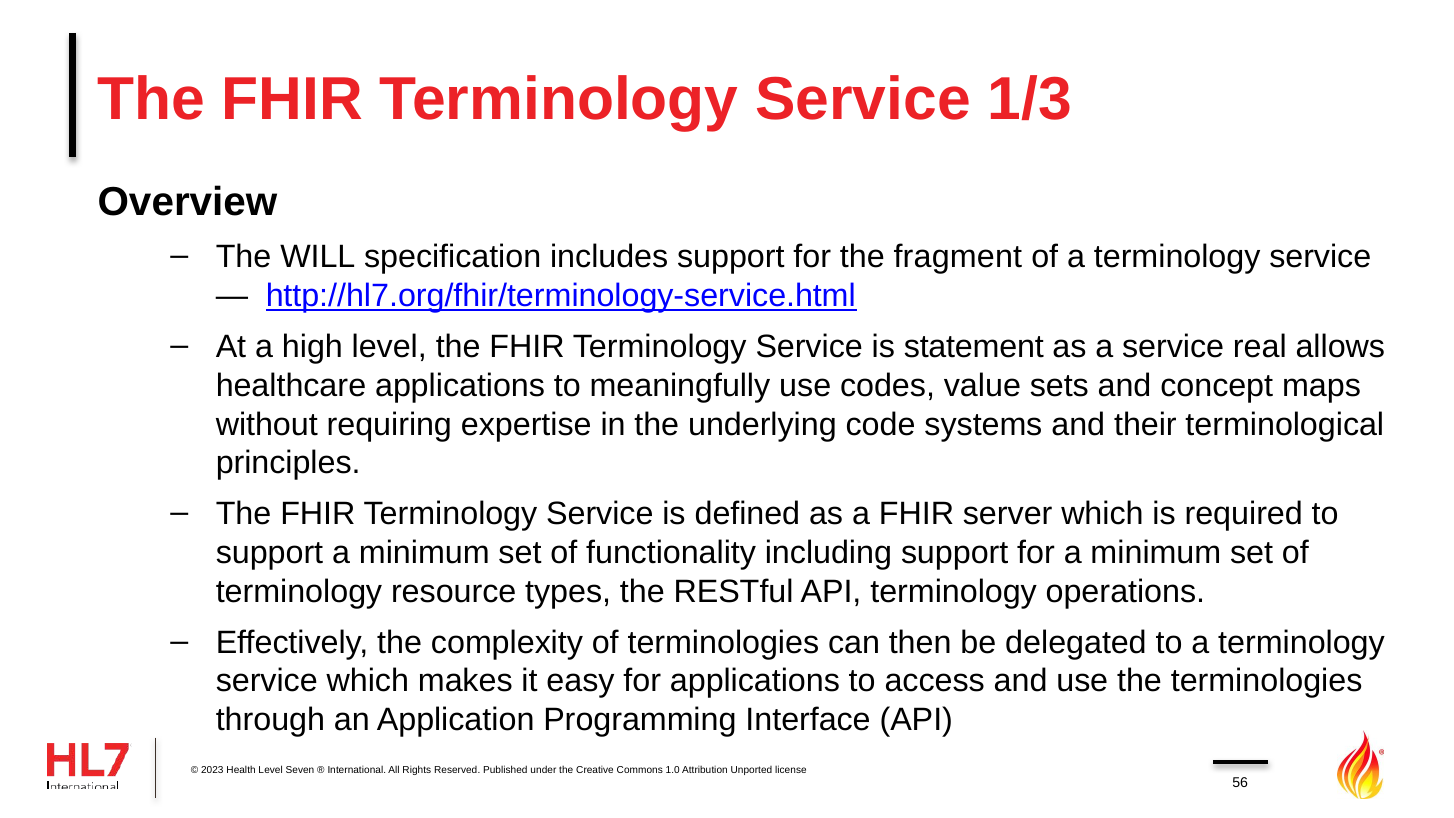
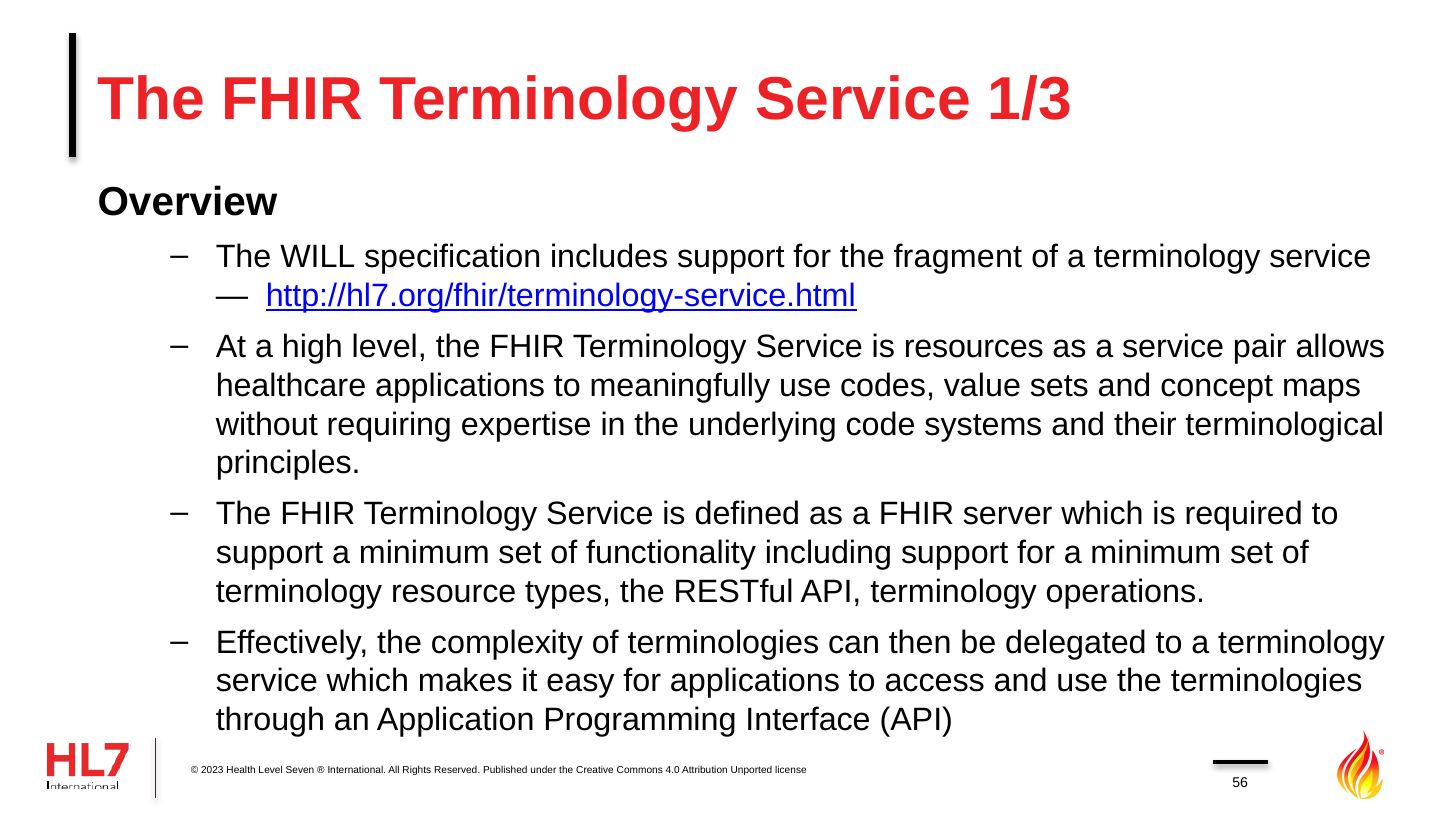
statement: statement -> resources (974, 347)
real: real -> pair (1260, 347)
1.0: 1.0 -> 4.0 (673, 770)
